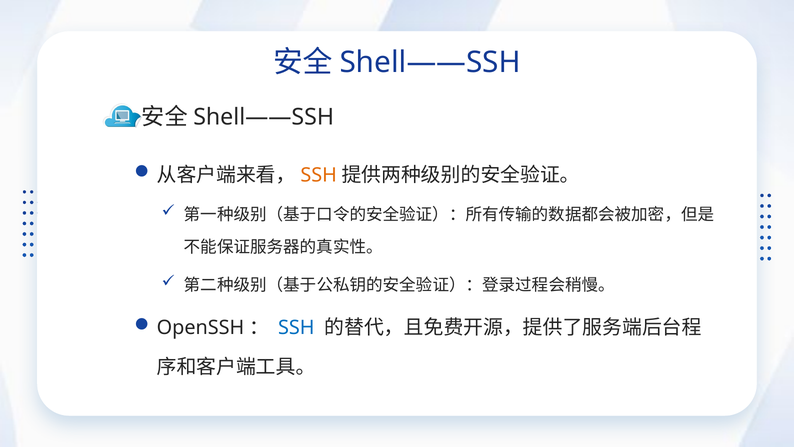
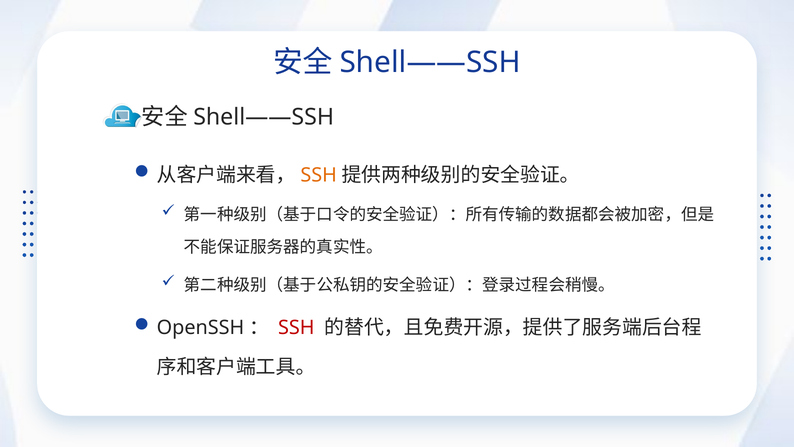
SSH colour: blue -> red (296, 327)
